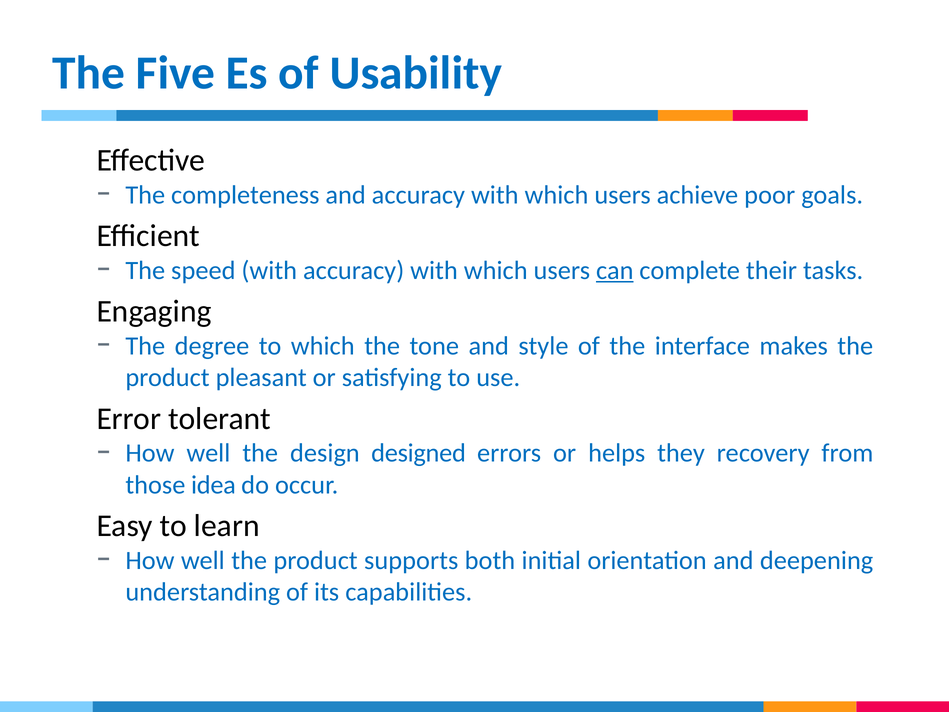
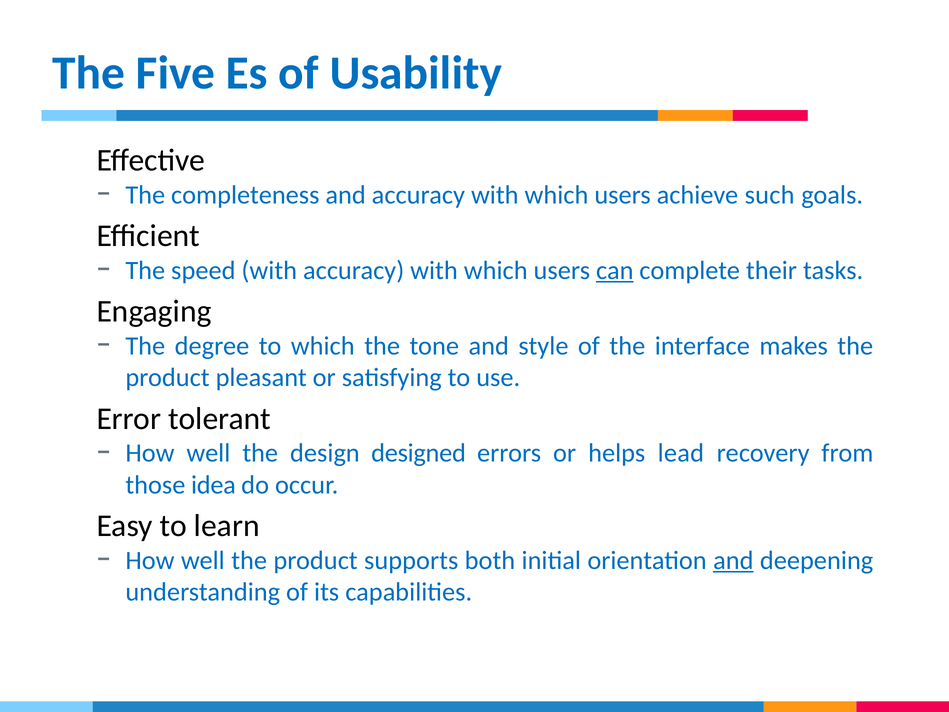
poor: poor -> such (770, 195)
they: they -> lead (681, 453)
and underline: none -> present (733, 560)
